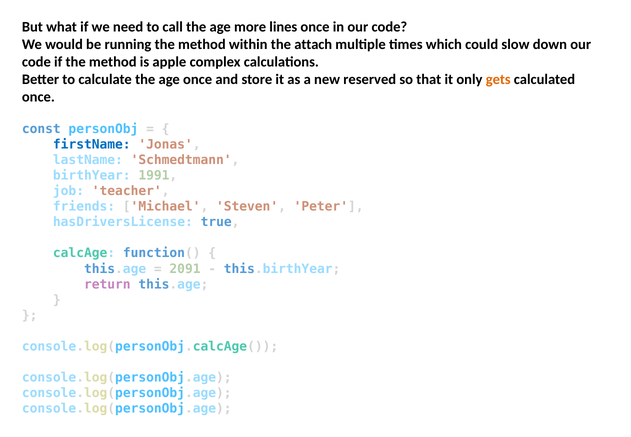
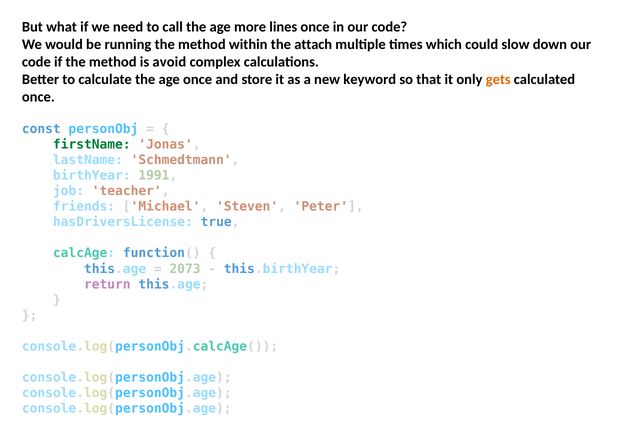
apple: apple -> avoid (169, 62)
reserved: reserved -> keyword (370, 80)
firstName colour: blue -> green (92, 144)
2091: 2091 -> 2073 (185, 269)
